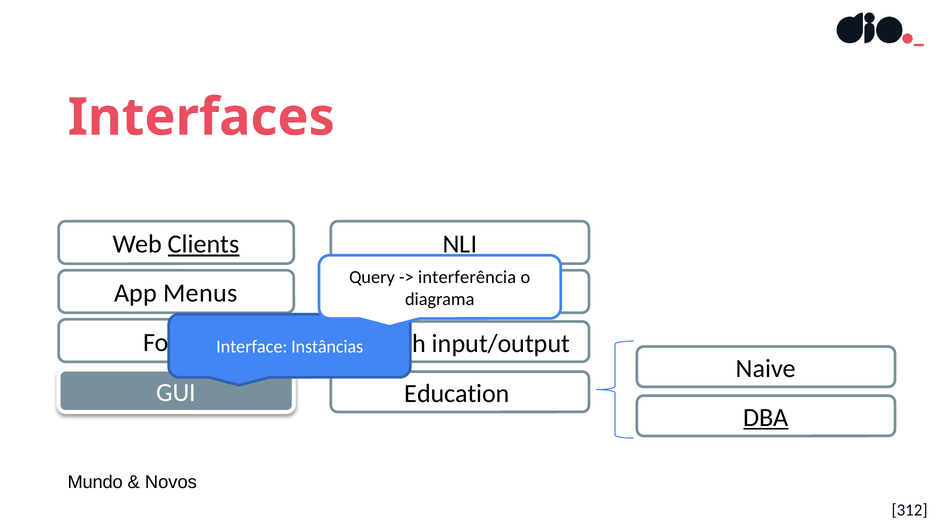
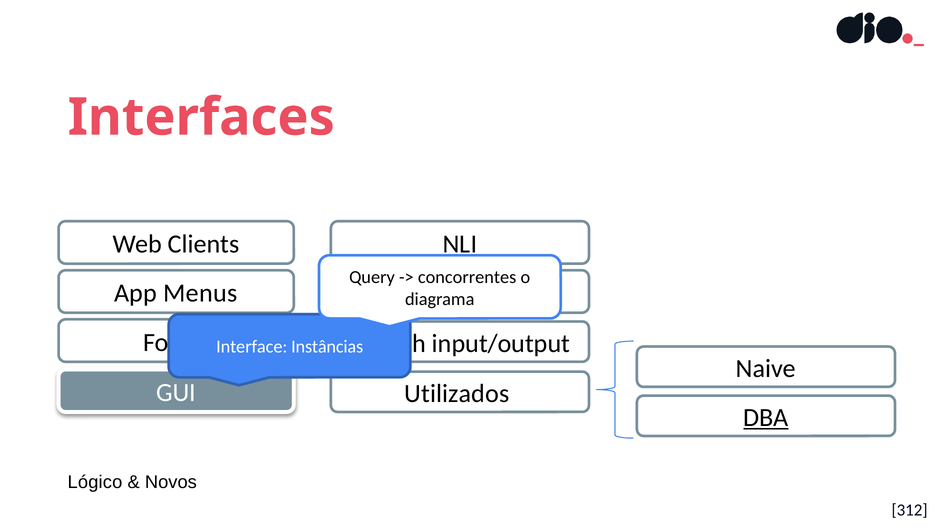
Clients underline: present -> none (204, 244)
interferência: interferência -> concorrentes (467, 277)
Education: Education -> Utilizados (457, 393)
Mundo: Mundo -> Lógico (95, 481)
